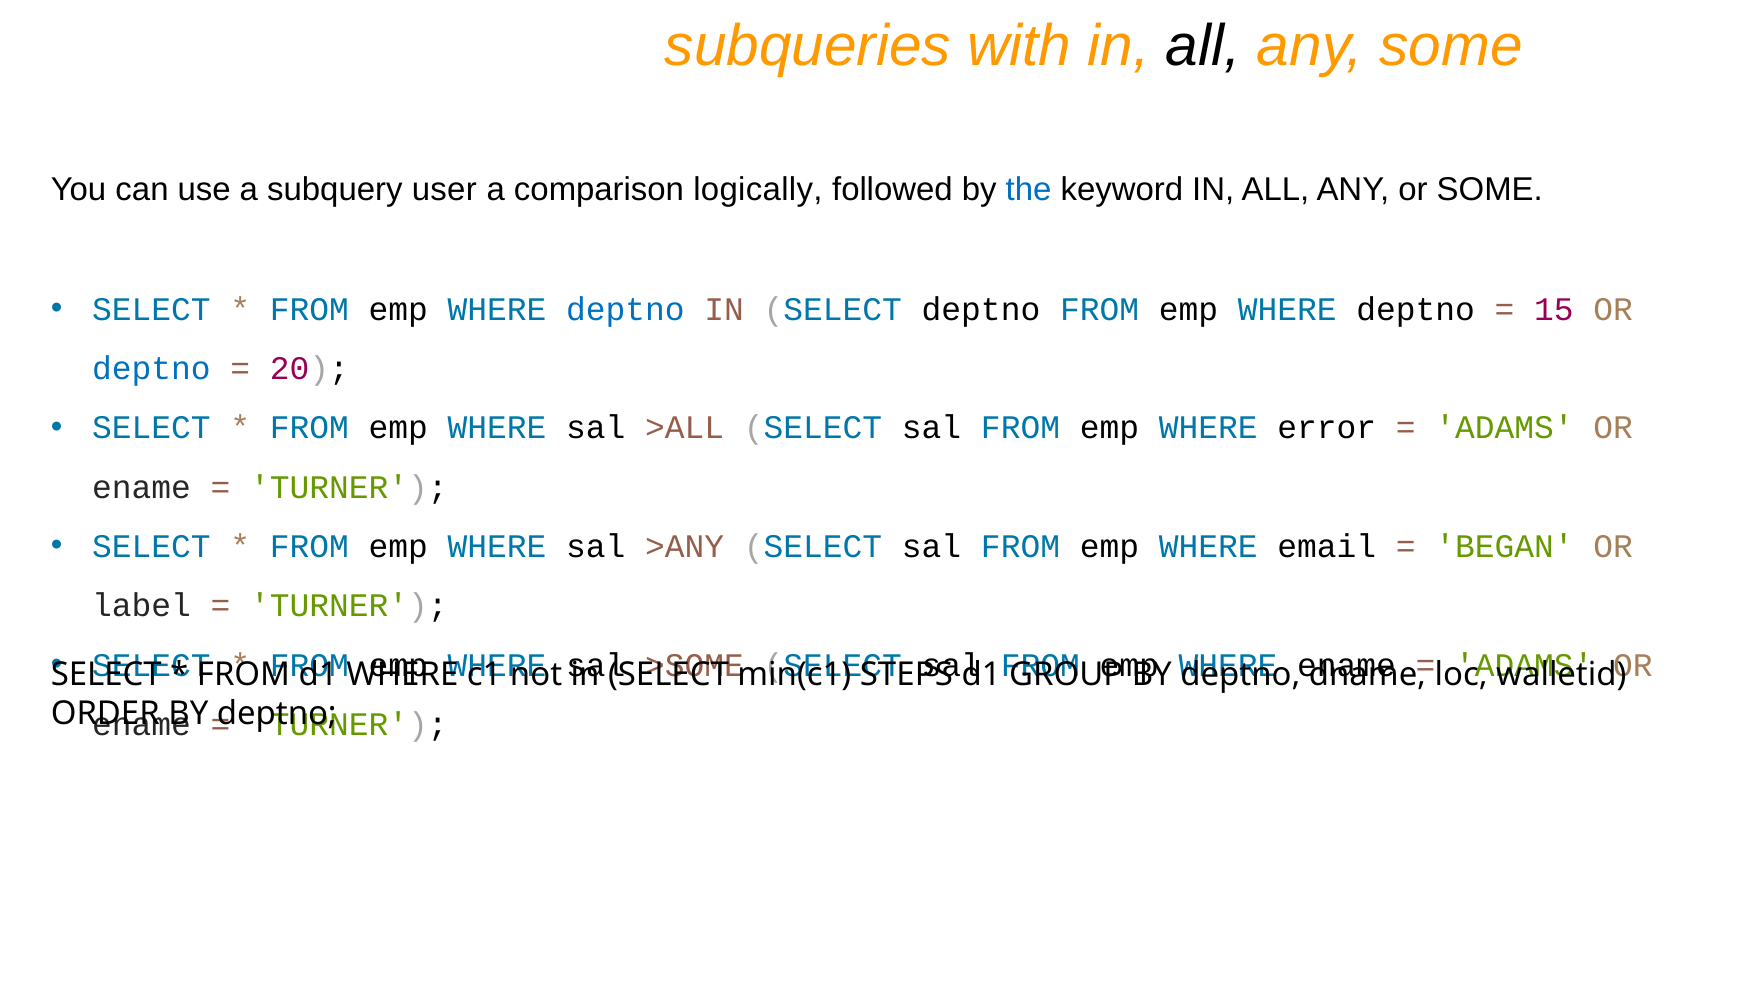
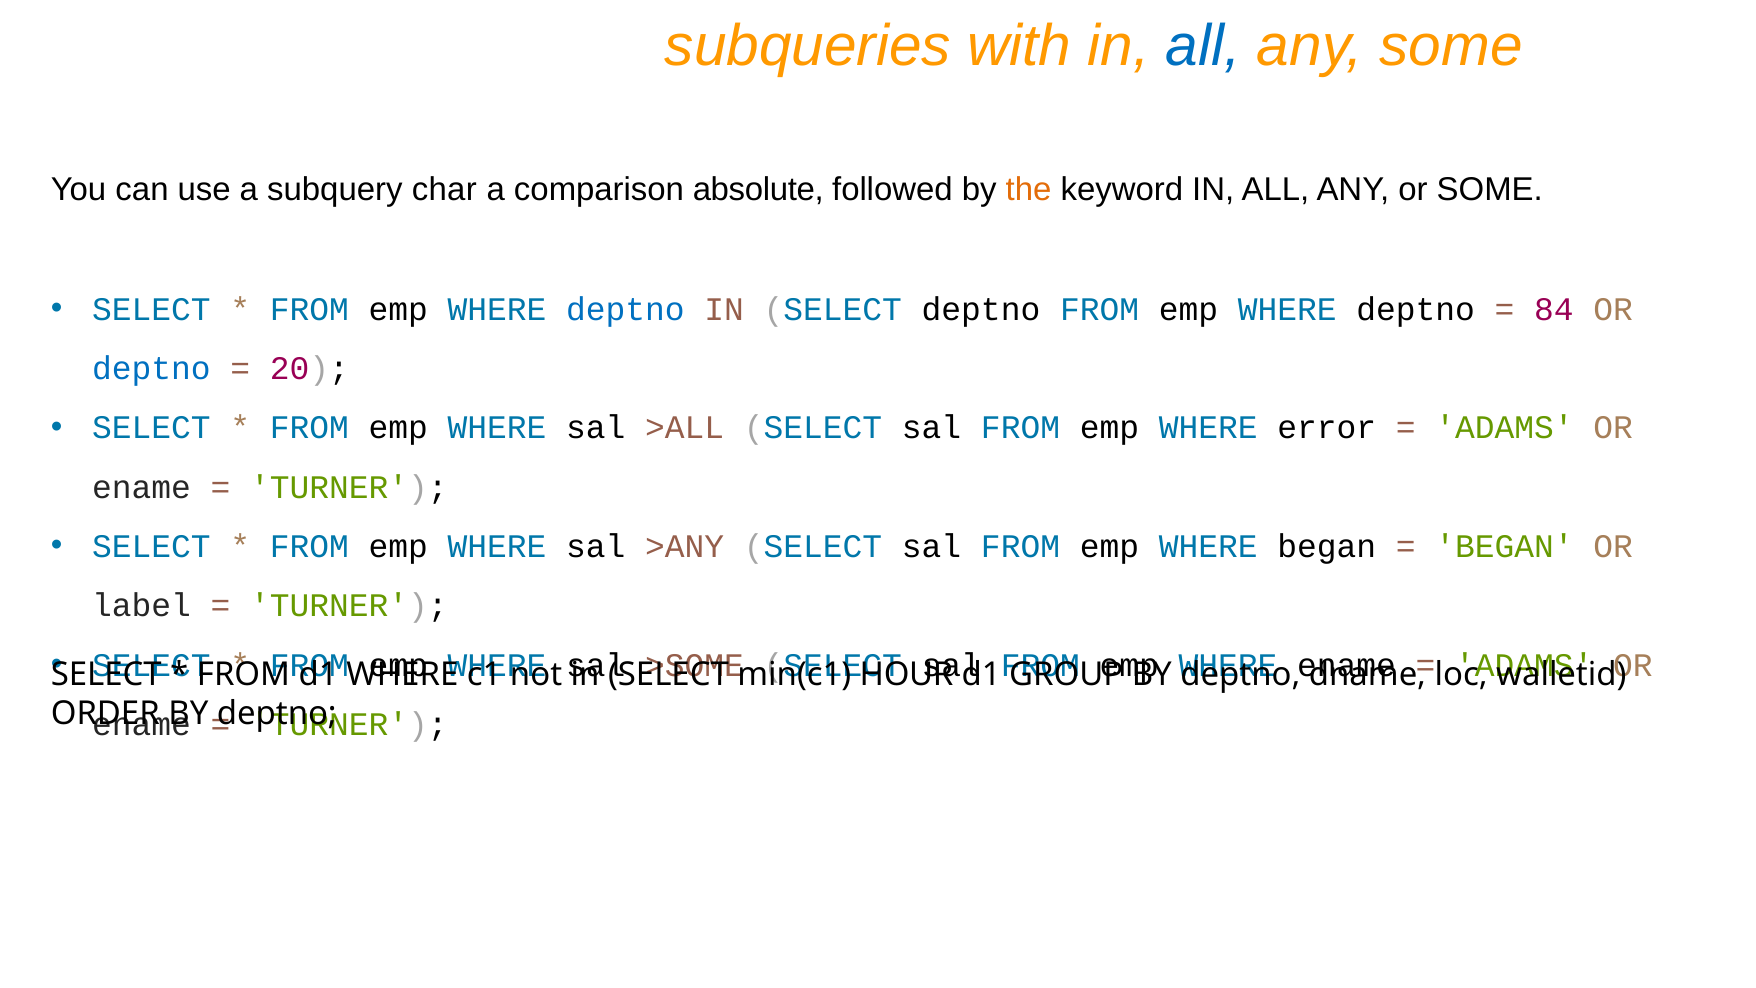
all colour: black -> blue (1203, 46)
user: user -> char (444, 189)
logically: logically -> absolute (758, 189)
the colour: blue -> orange (1029, 189)
15: 15 -> 84 (1554, 309)
WHERE email: email -> began (1327, 547)
STEPS: STEPS -> HOUR (907, 674)
